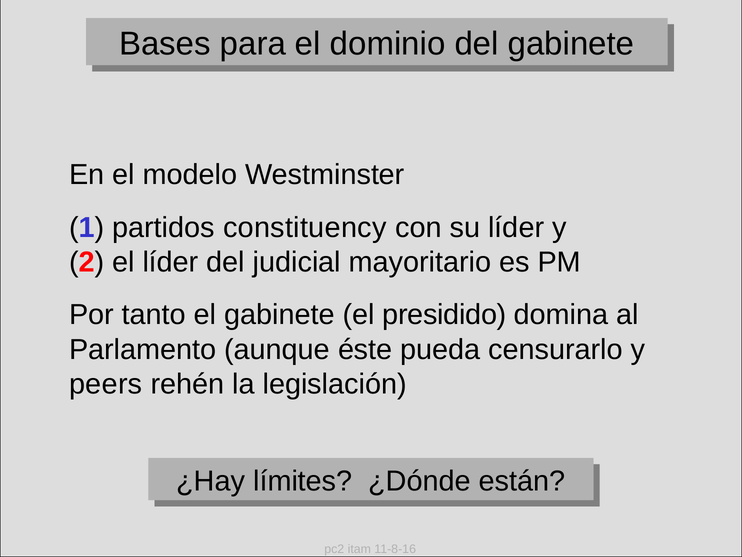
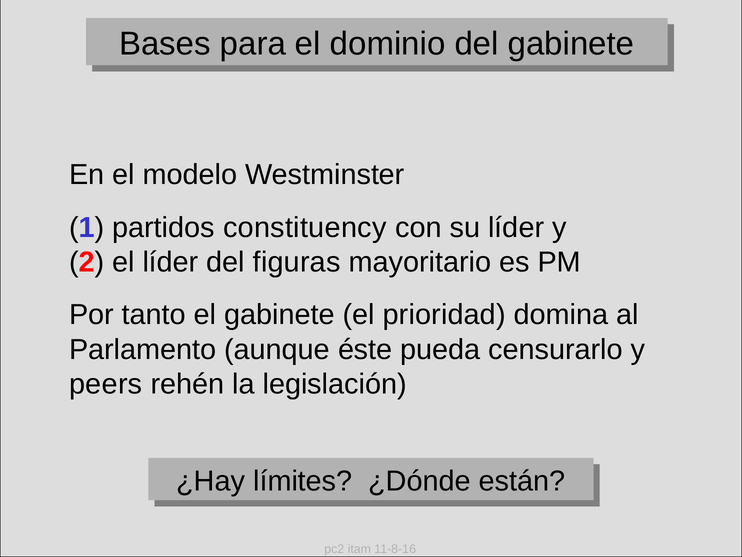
judicial: judicial -> figuras (297, 262)
presidido: presidido -> prioridad (444, 315)
